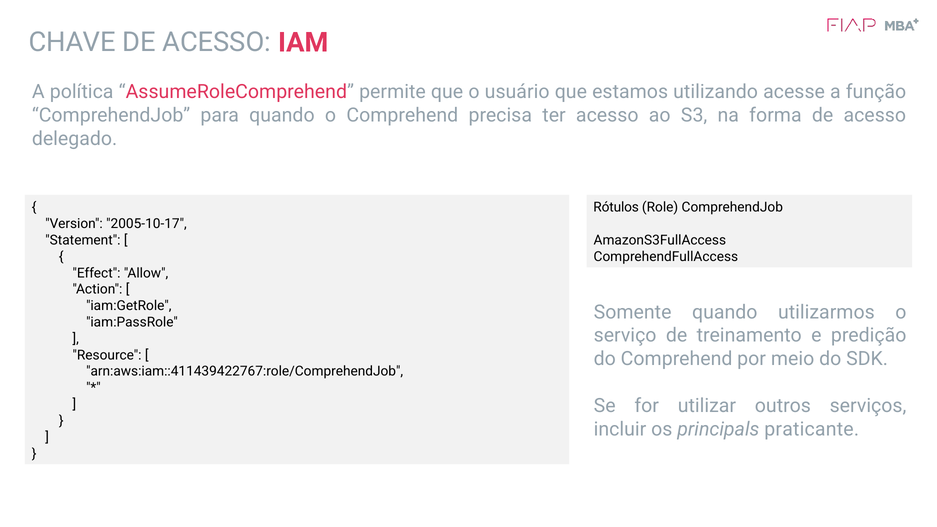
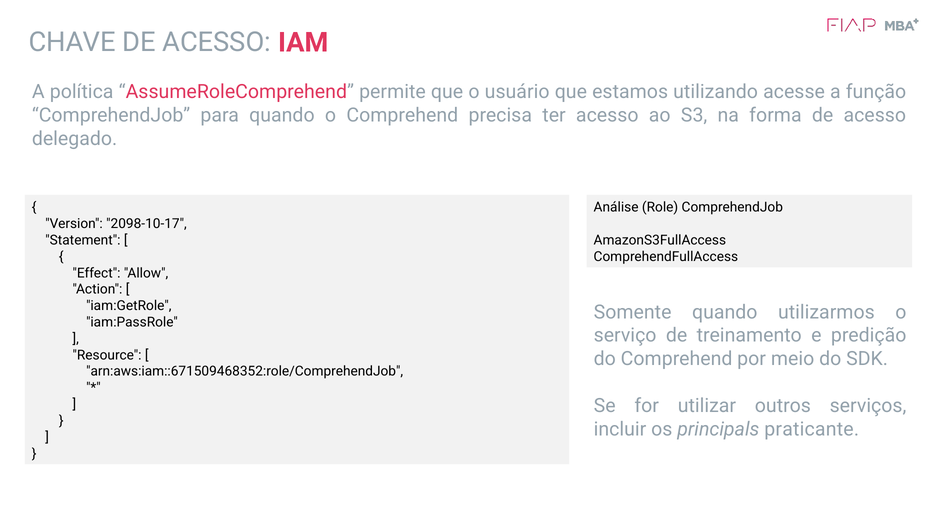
Rótulos: Rótulos -> Análise (616, 207)
2005-10-17: 2005-10-17 -> 2098-10-17 (146, 224)
arn:aws:iam::411439422767:role/ComprehendJob: arn:aws:iam::411439422767:role/ComprehendJob -> arn:aws:iam::671509468352:role/ComprehendJob (245, 372)
